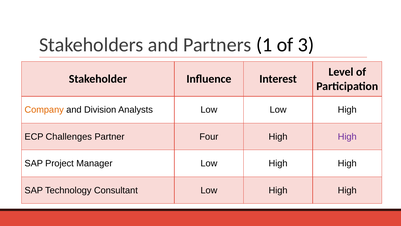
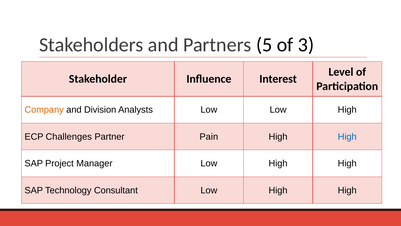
1: 1 -> 5 (264, 45)
Four: Four -> Pain (209, 136)
High colour: purple -> blue (347, 136)
